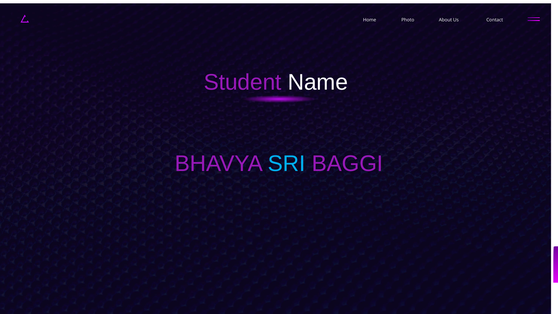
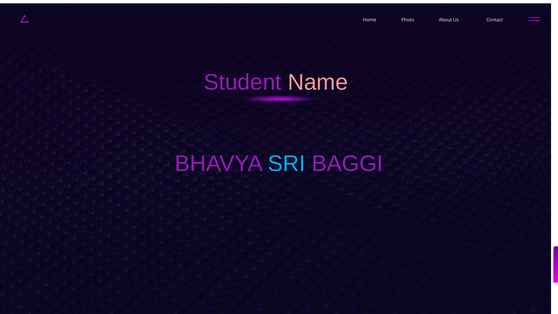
Name colour: white -> pink (318, 82)
